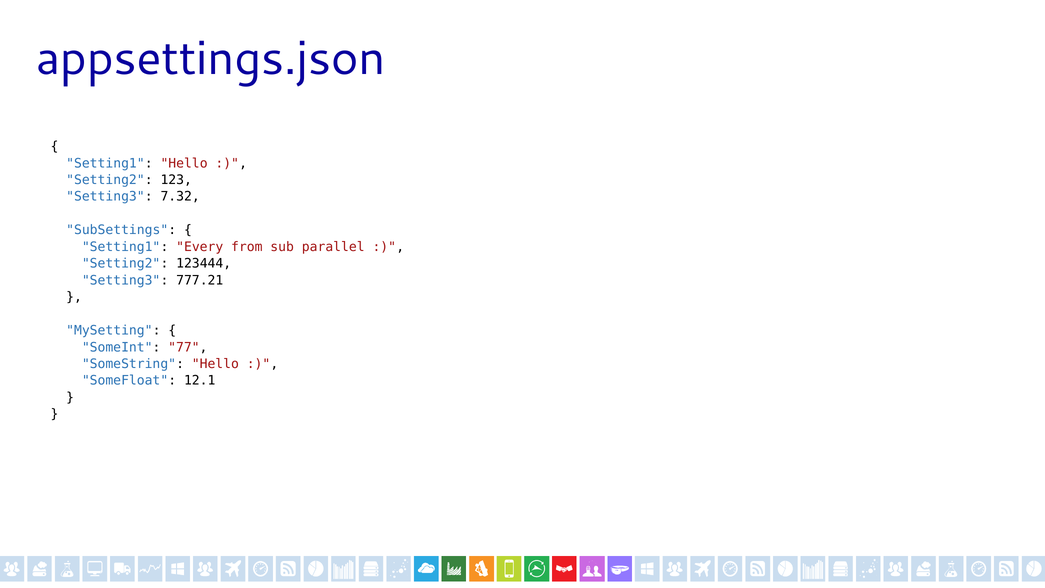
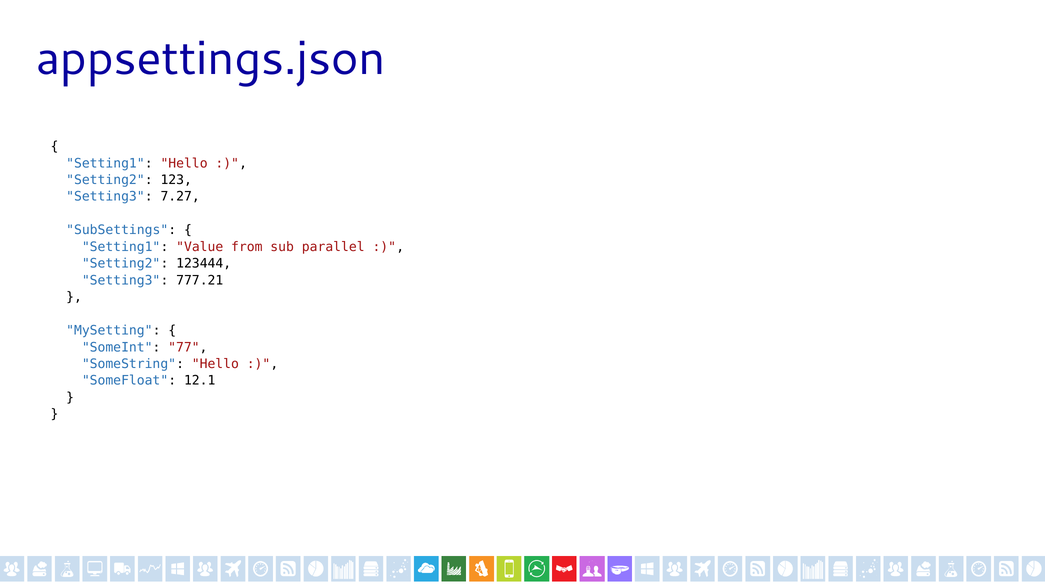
7.32: 7.32 -> 7.27 (180, 197)
Every: Every -> Value (200, 247)
